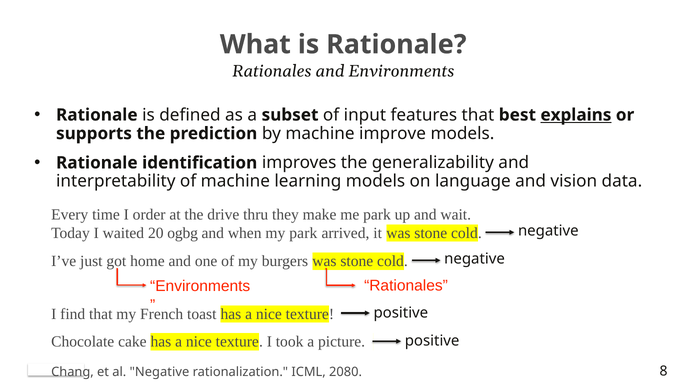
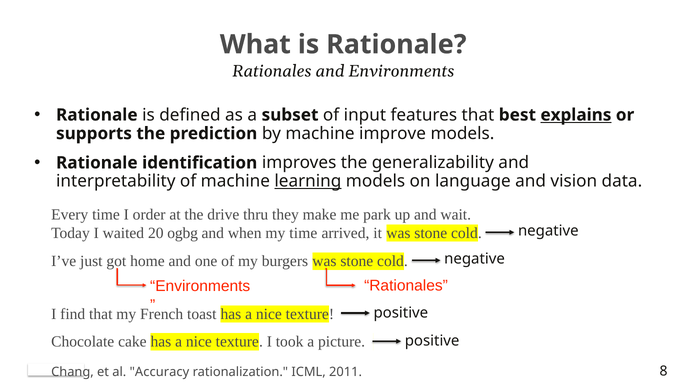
learning underline: none -> present (308, 181)
my park: park -> time (303, 233)
al Negative: Negative -> Accuracy (159, 372)
2080: 2080 -> 2011 (346, 372)
